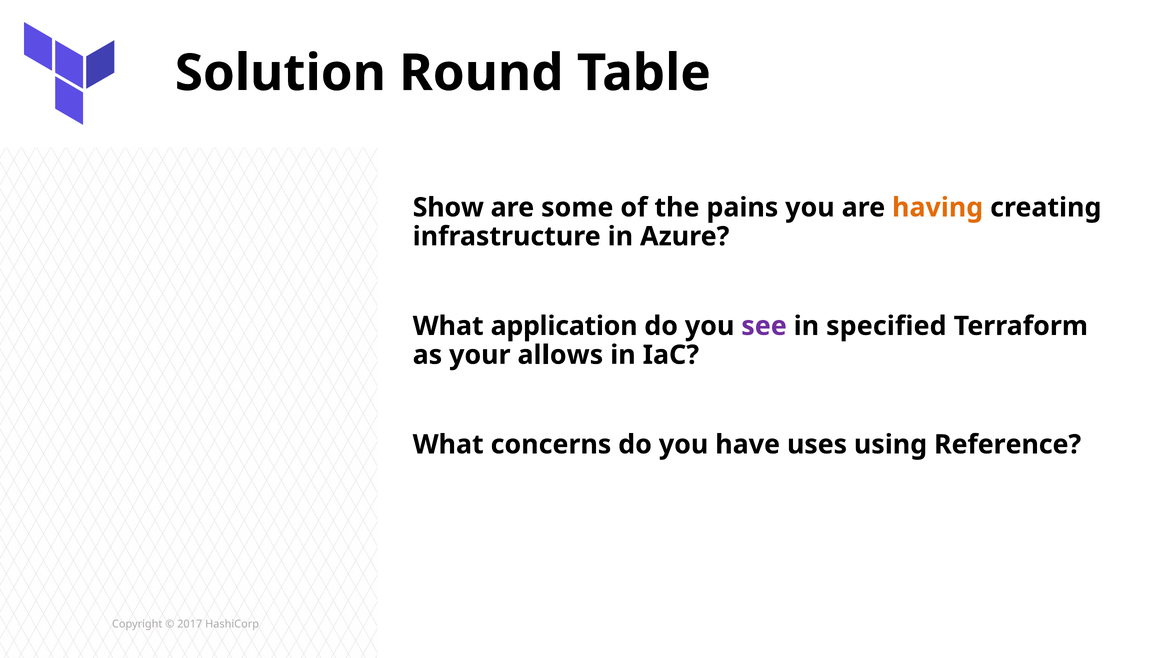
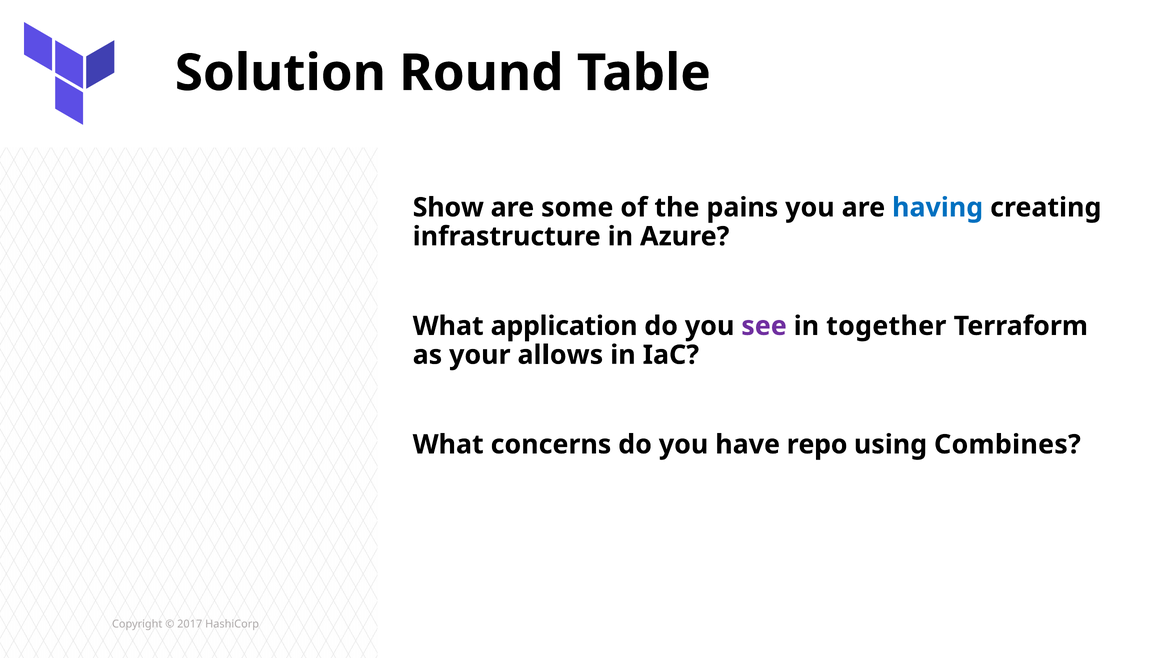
having colour: orange -> blue (938, 207)
specified: specified -> together (886, 326)
uses: uses -> repo (817, 444)
Reference: Reference -> Combines (1007, 444)
